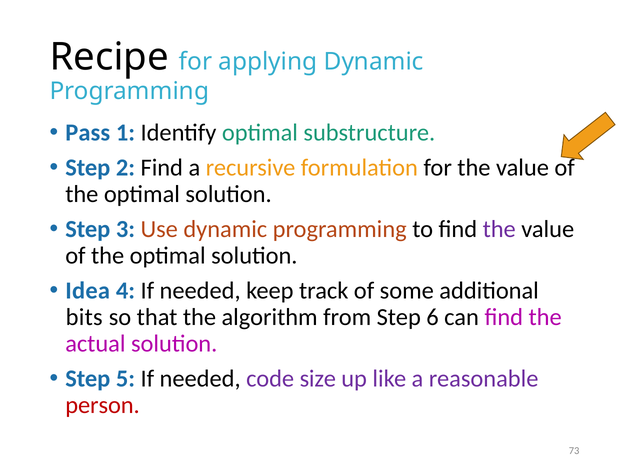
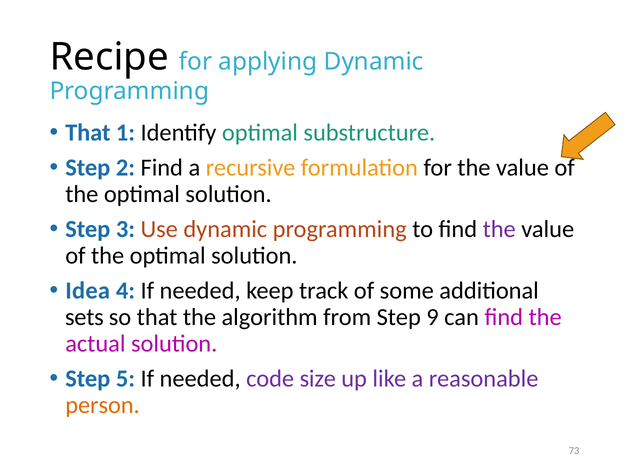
Pass: Pass -> That (88, 132)
bits: bits -> sets (84, 317)
6: 6 -> 9 (433, 317)
person colour: red -> orange (103, 405)
